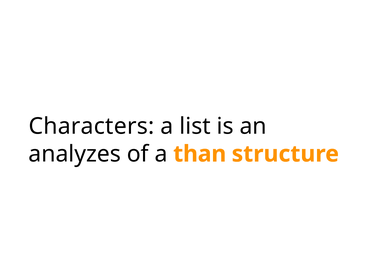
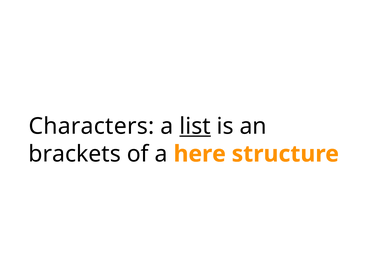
list underline: none -> present (195, 126)
analyzes: analyzes -> brackets (75, 154)
than: than -> here (200, 154)
